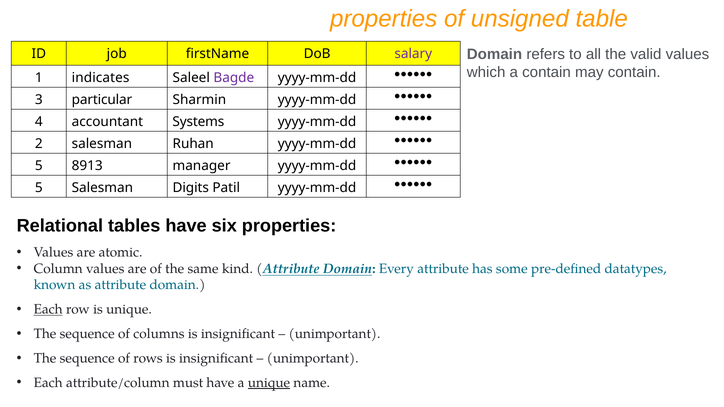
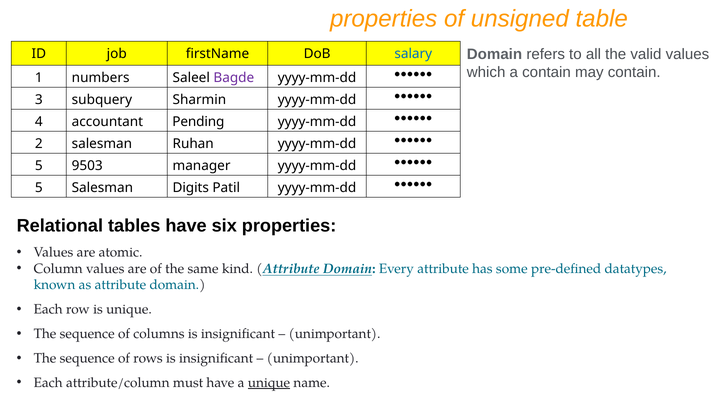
salary colour: purple -> blue (413, 54)
indicates: indicates -> numbers (101, 78)
particular: particular -> subquery (102, 100)
Systems: Systems -> Pending (198, 122)
8913: 8913 -> 9503 (87, 166)
Each underline: present -> none (48, 310)
